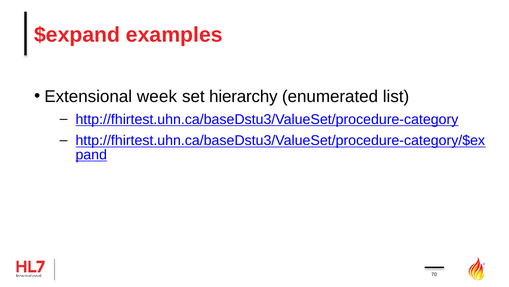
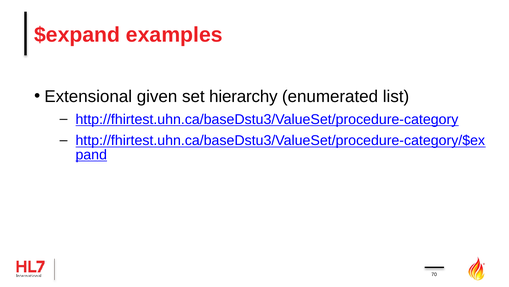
week: week -> given (157, 96)
